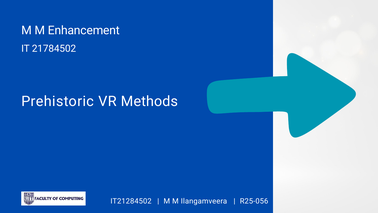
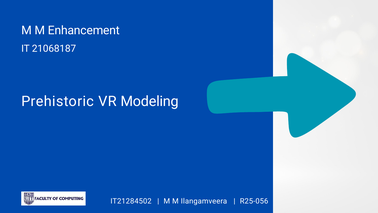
21784502: 21784502 -> 21068187 (54, 48)
Methods: Methods -> Modeling (150, 101)
